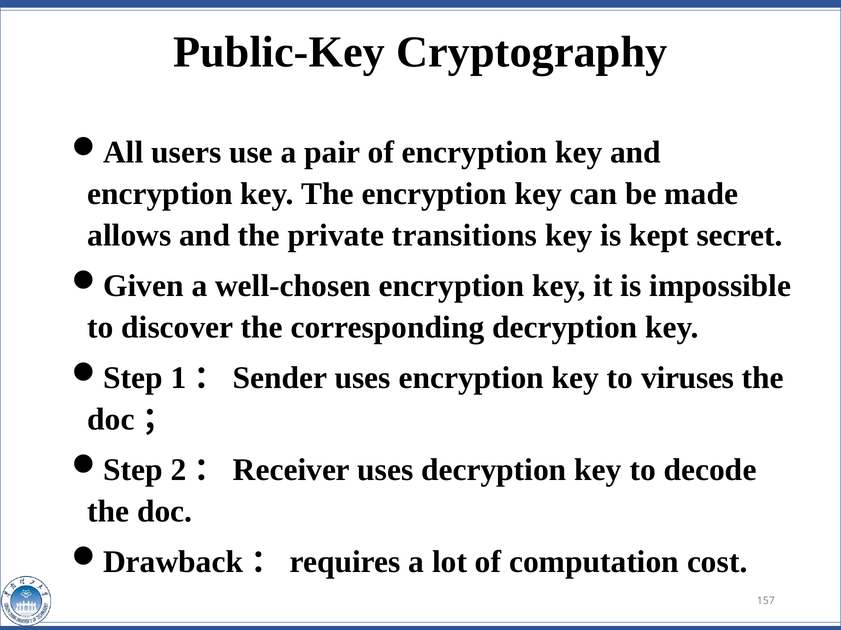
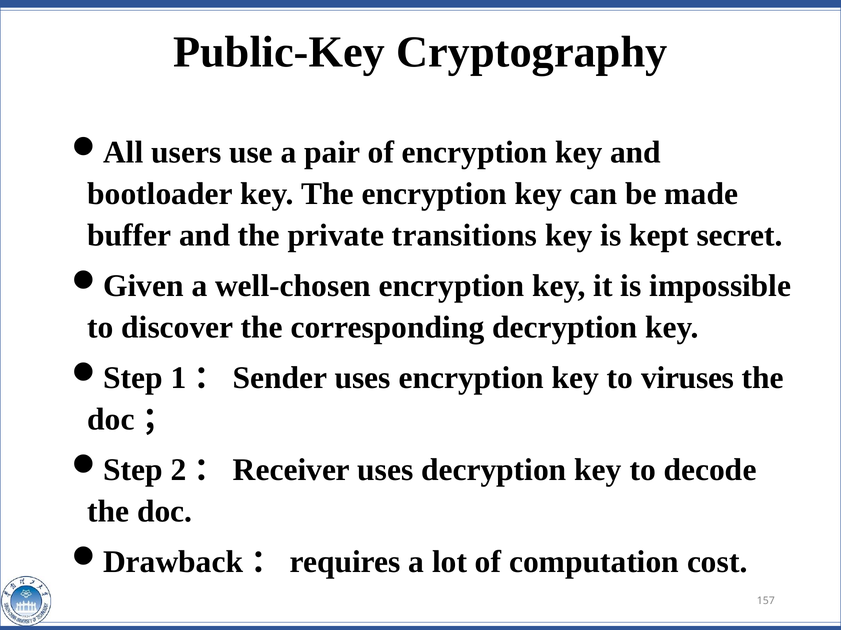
encryption: encryption -> bootloader (160, 194)
allows: allows -> buffer (129, 236)
